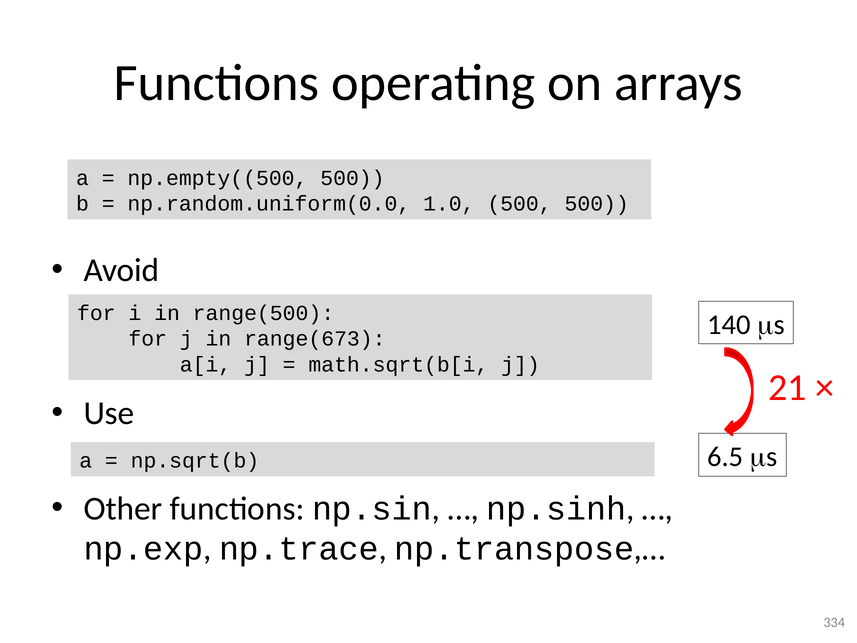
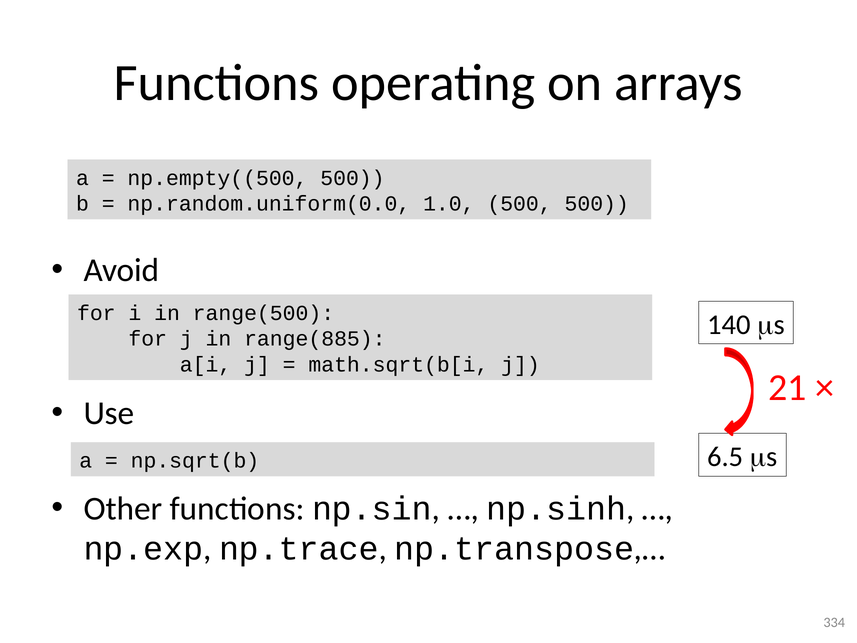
range(673: range(673 -> range(885 (315, 339)
